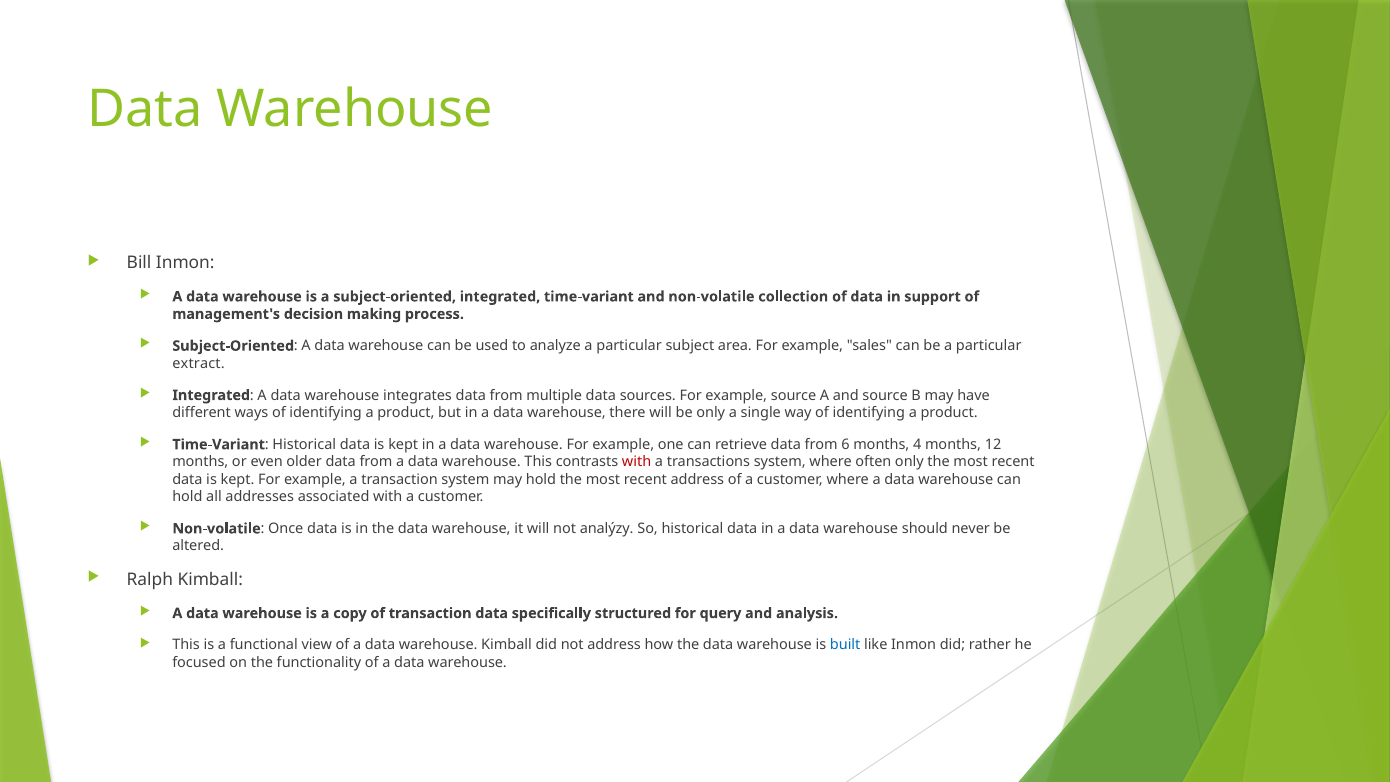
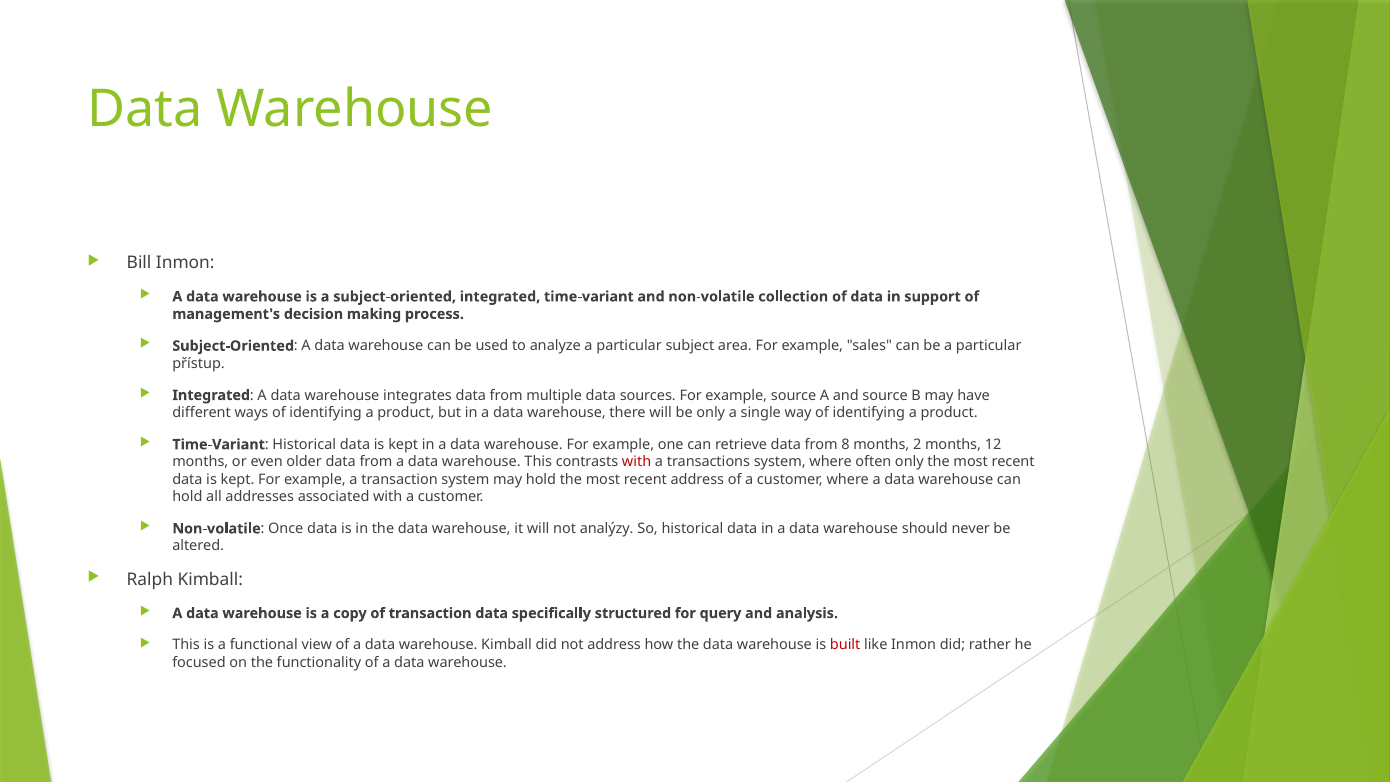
extract: extract -> přístup (199, 363)
6: 6 -> 8 (845, 444)
4: 4 -> 2 (917, 444)
built colour: blue -> red (845, 645)
